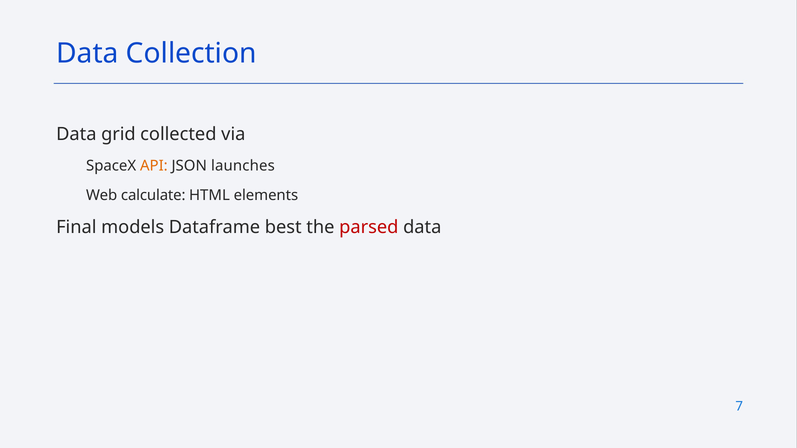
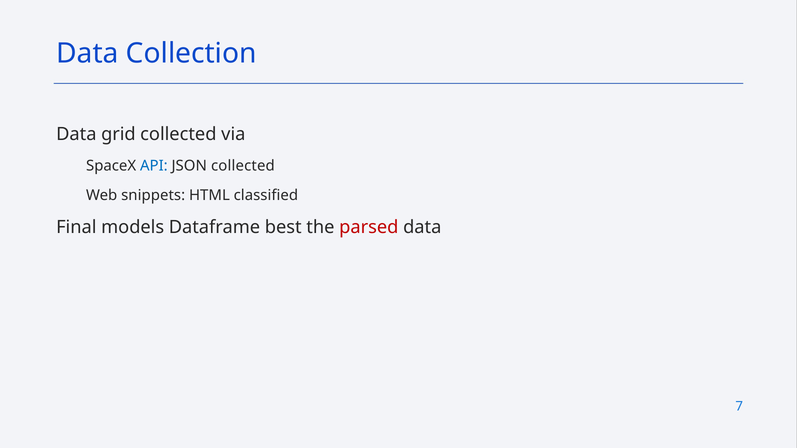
API colour: orange -> blue (154, 166)
JSON launches: launches -> collected (243, 166)
calculate: calculate -> snippets (153, 195)
elements: elements -> classified (266, 195)
